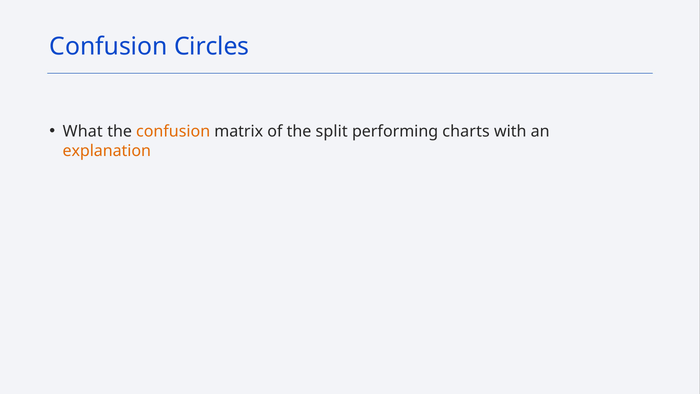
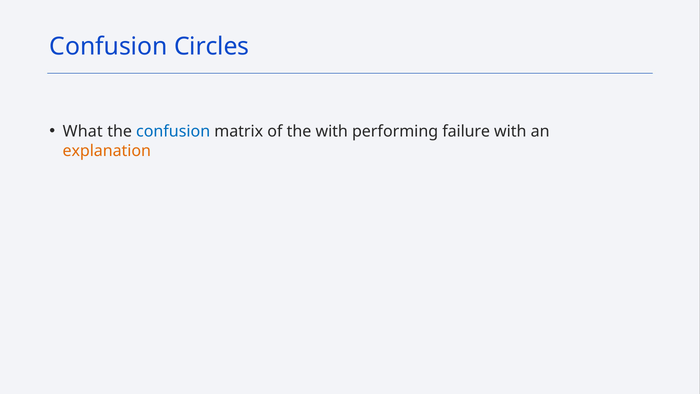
confusion colour: orange -> blue (173, 131)
the split: split -> with (332, 131)
charts: charts -> failure (466, 131)
